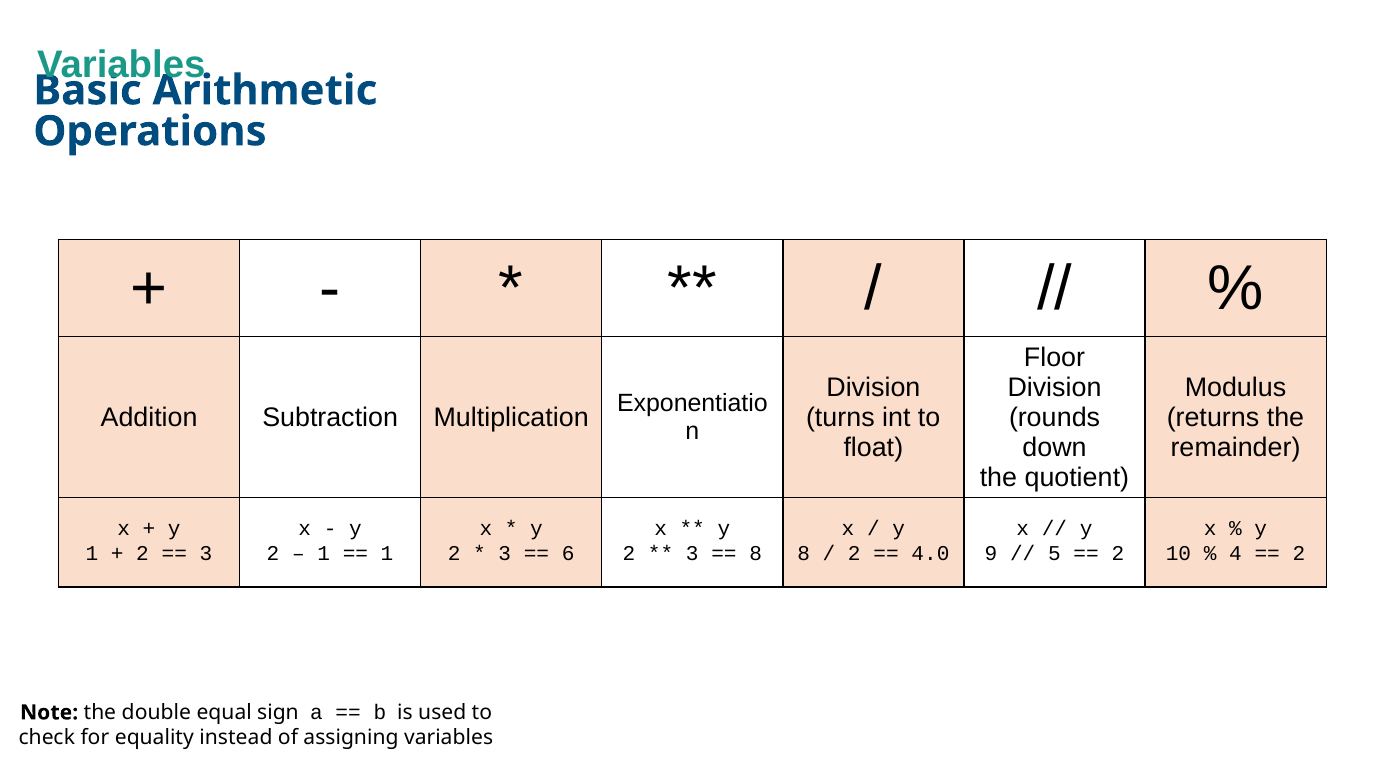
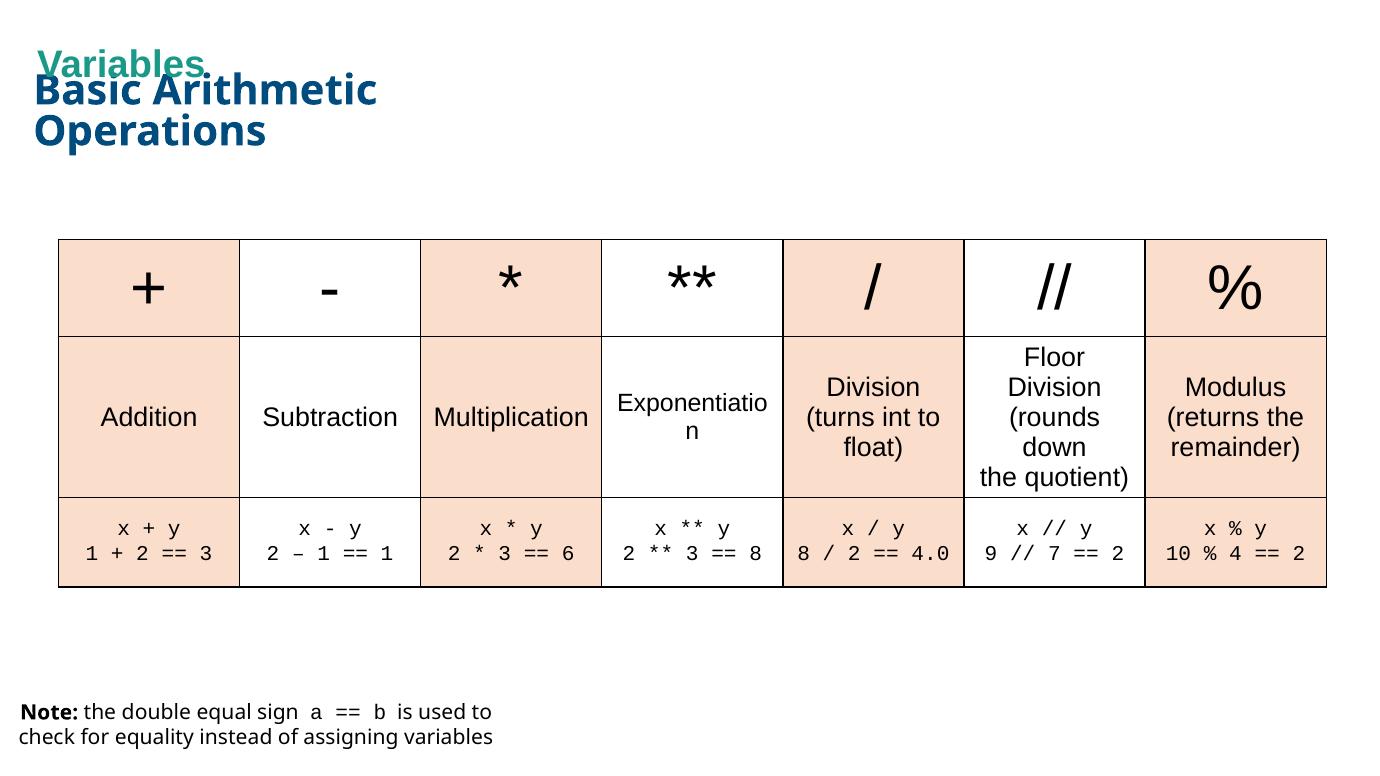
5: 5 -> 7 (1054, 553)
